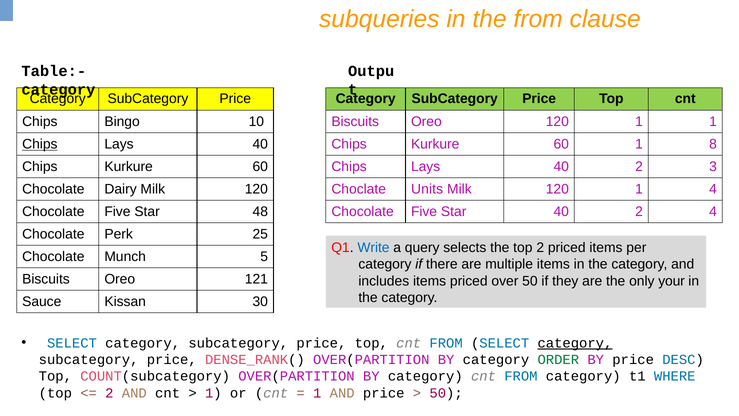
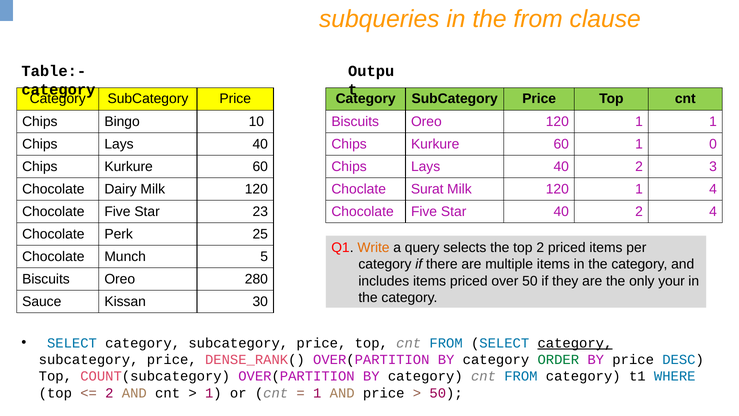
Chips underline: present -> none (40, 144)
8: 8 -> 0 (713, 144)
Units: Units -> Surat (427, 189)
48: 48 -> 23 (260, 212)
Write colour: blue -> orange (373, 248)
121: 121 -> 280 (256, 279)
